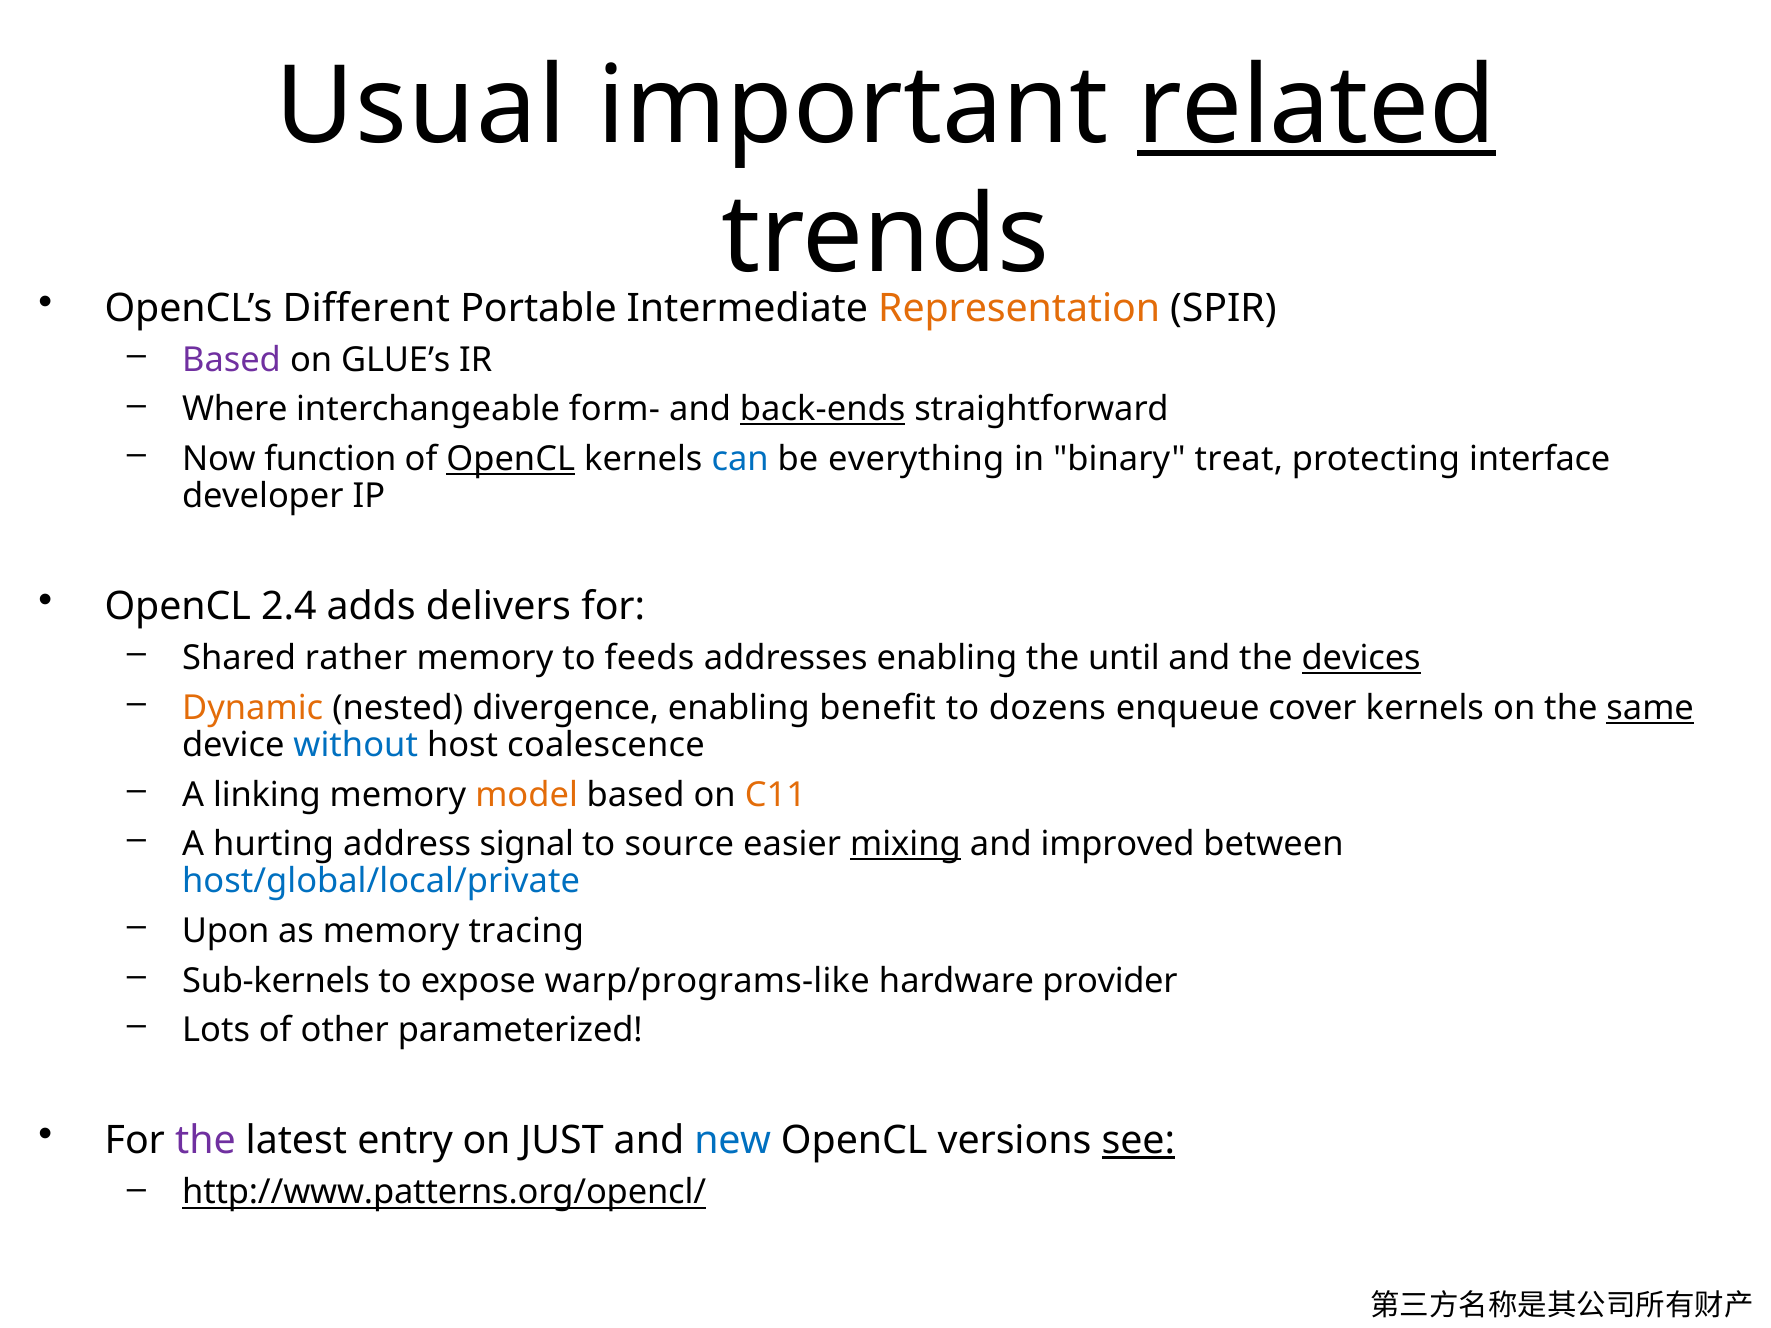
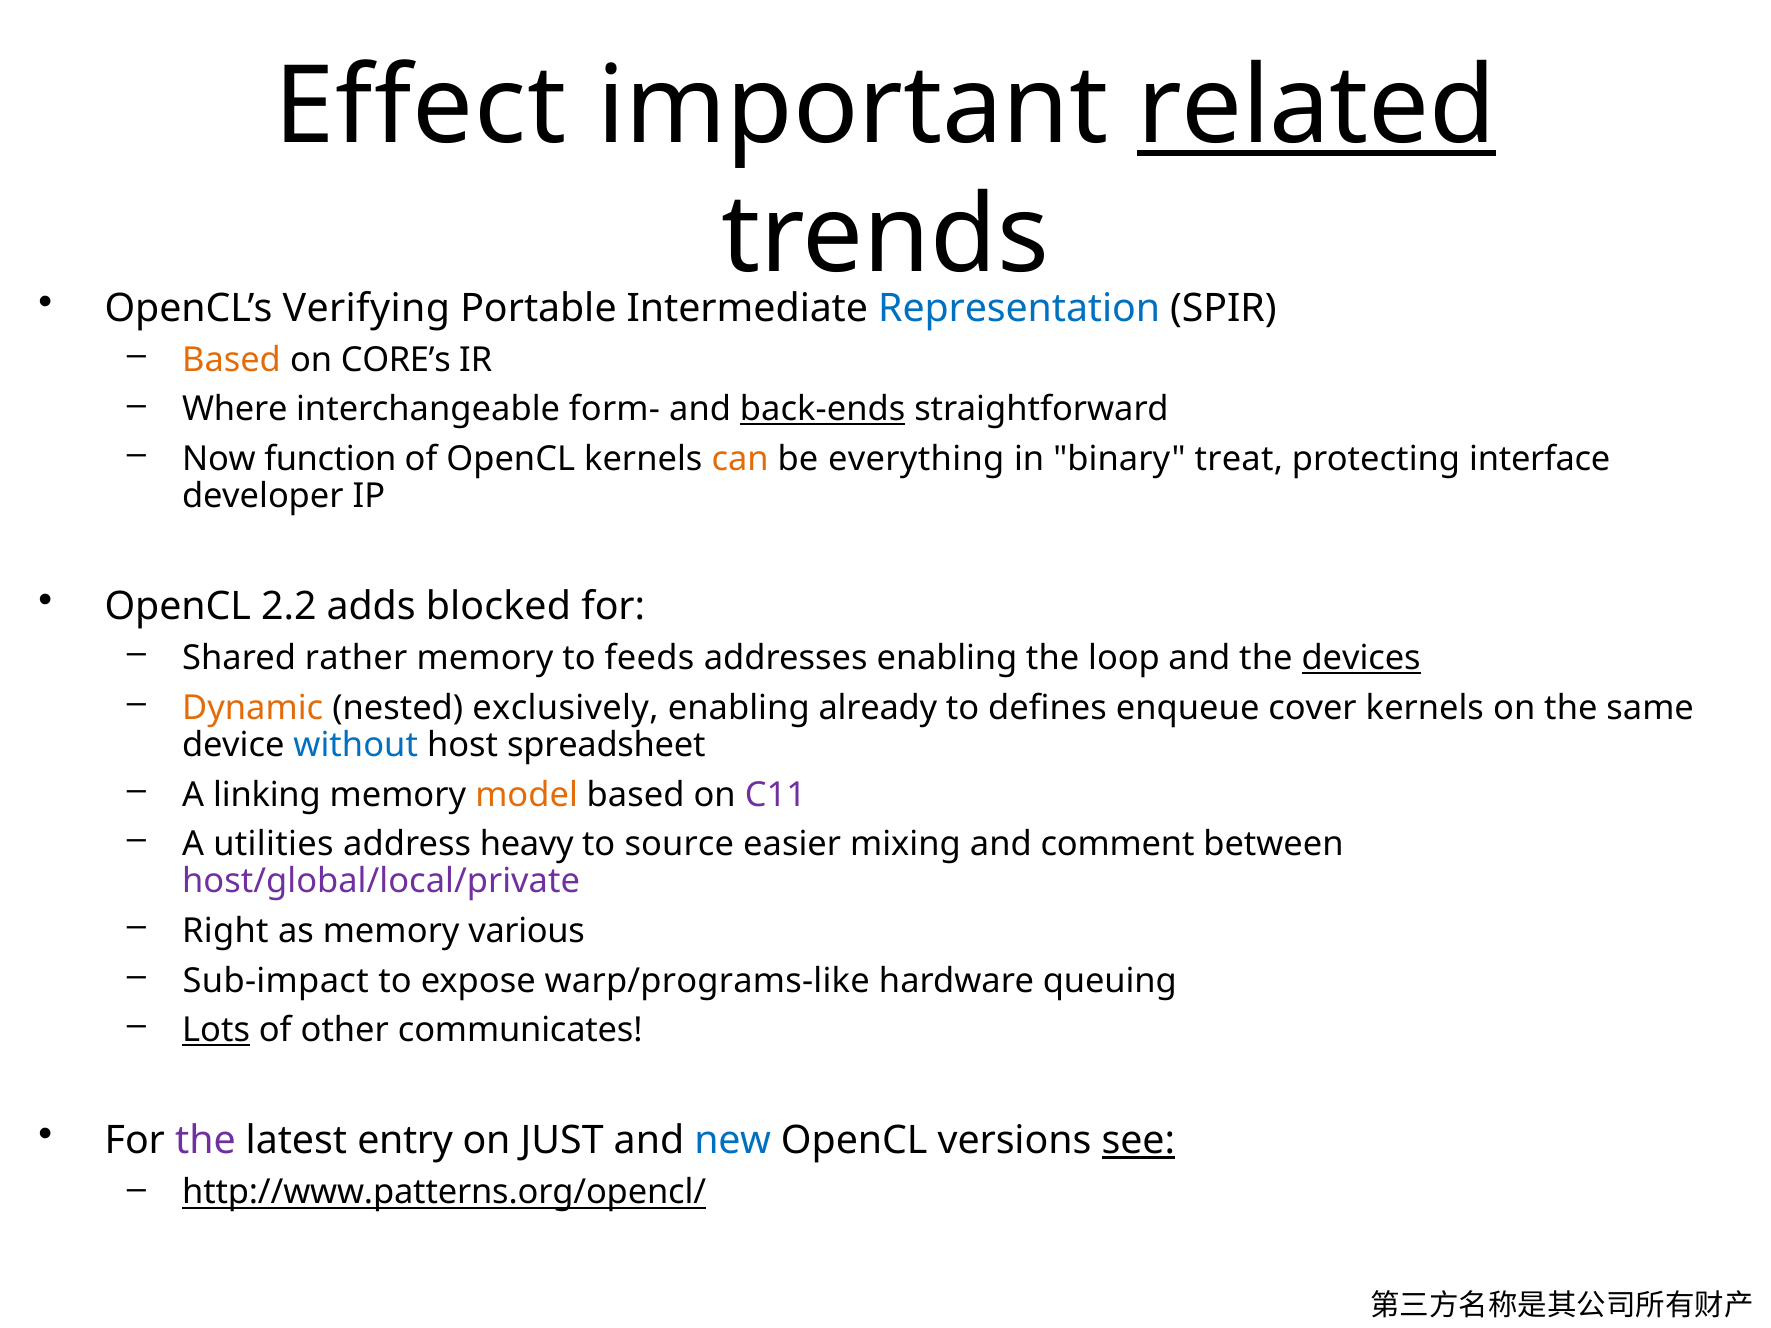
Usual: Usual -> Effect (421, 106)
Different: Different -> Verifying (366, 308)
Representation colour: orange -> blue (1019, 308)
Based colour: purple -> orange (232, 360)
GLUE’s: GLUE’s -> CORE’s (396, 360)
OpenCL underline: present -> none (511, 459)
can colour: blue -> orange (740, 459)
2.4: 2.4 -> 2.2 (289, 607)
delivers: delivers -> blocked (498, 607)
until: until -> loop (1124, 658)
divergence: divergence -> exclusively (566, 708)
benefit: benefit -> already (878, 708)
dozens: dozens -> defines (1048, 708)
same underline: present -> none (1650, 708)
coalescence: coalescence -> spreadsheet (606, 745)
C11 colour: orange -> purple (775, 795)
hurting: hurting -> utilities (273, 845)
signal: signal -> heavy (527, 845)
mixing underline: present -> none (905, 845)
improved: improved -> comment (1118, 845)
host/global/local/private colour: blue -> purple (381, 882)
Upon: Upon -> Right (225, 931)
tracing: tracing -> various (527, 931)
Sub-kernels: Sub-kernels -> Sub-impact (276, 981)
provider: provider -> queuing (1110, 981)
Lots underline: none -> present (216, 1031)
parameterized: parameterized -> communicates (520, 1031)
